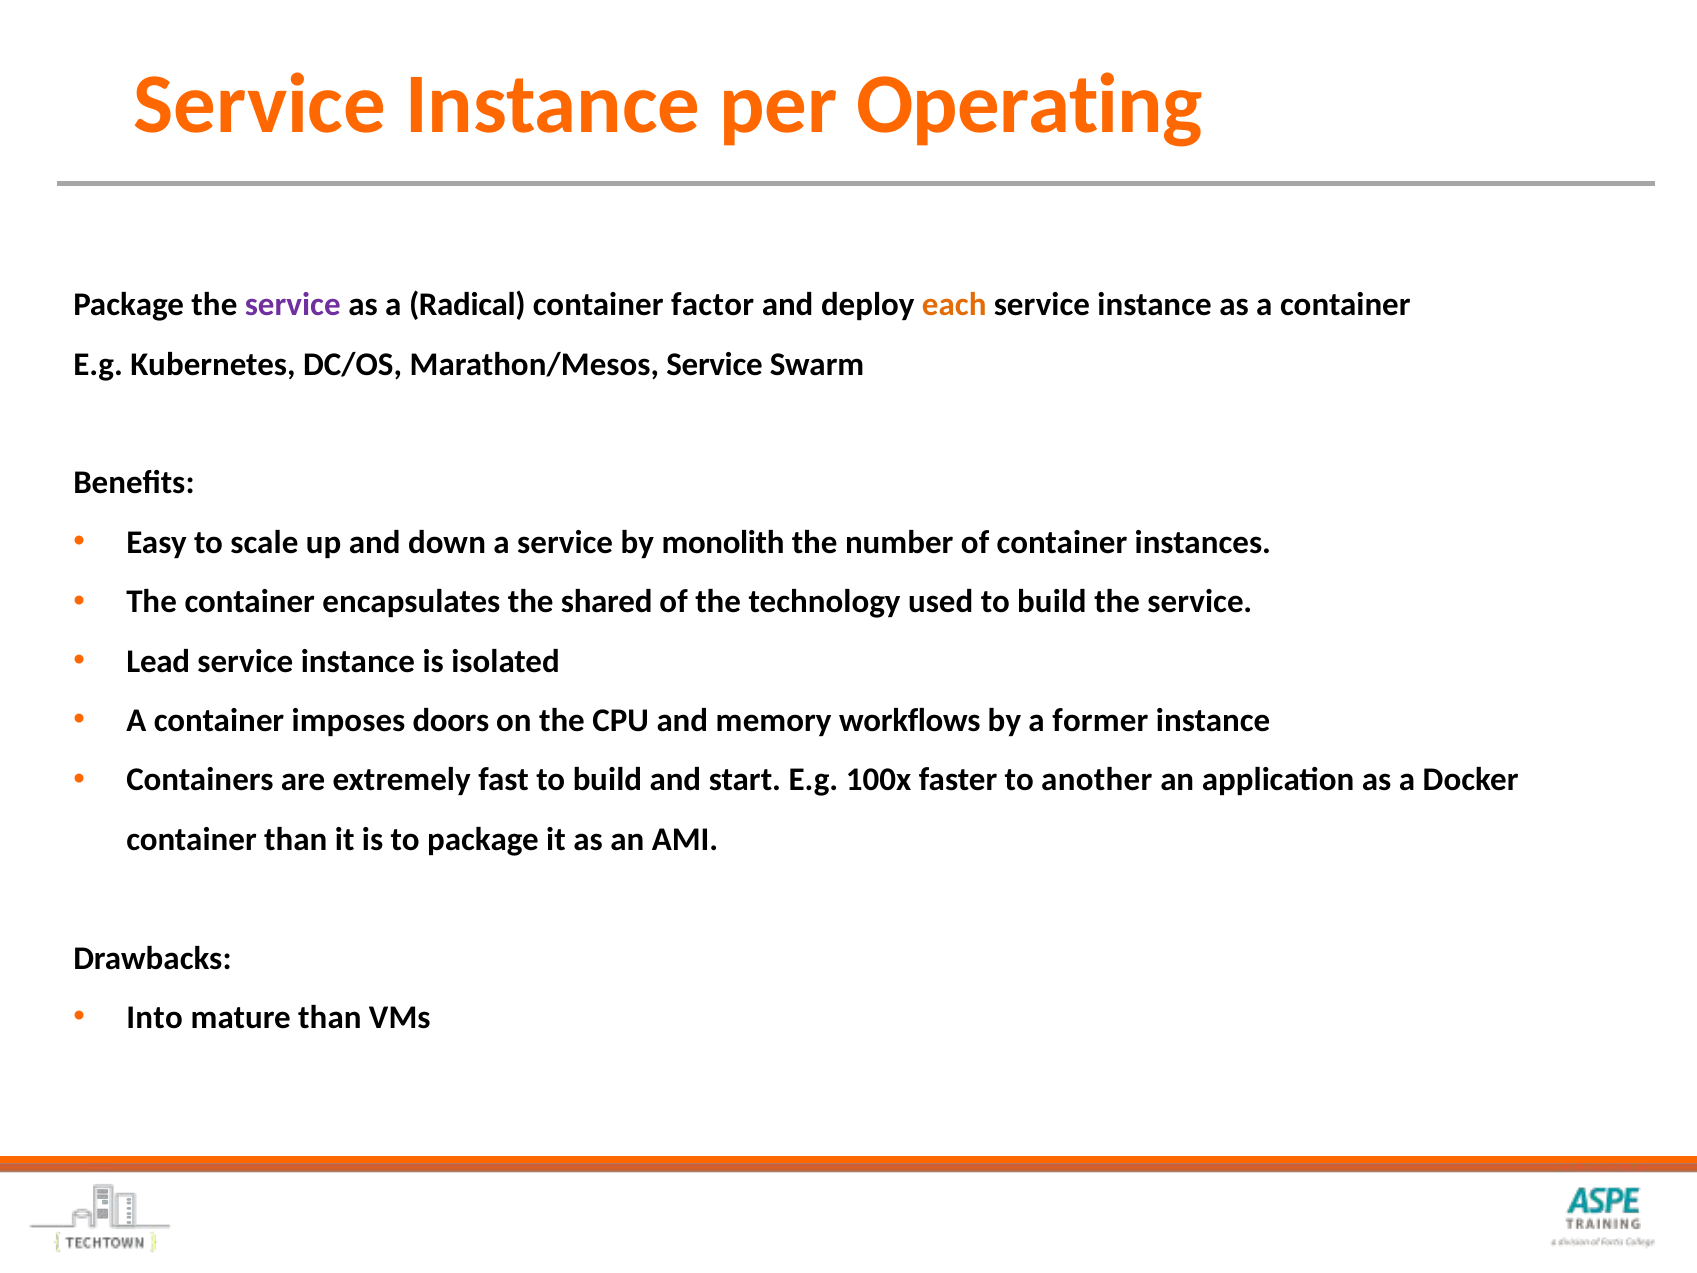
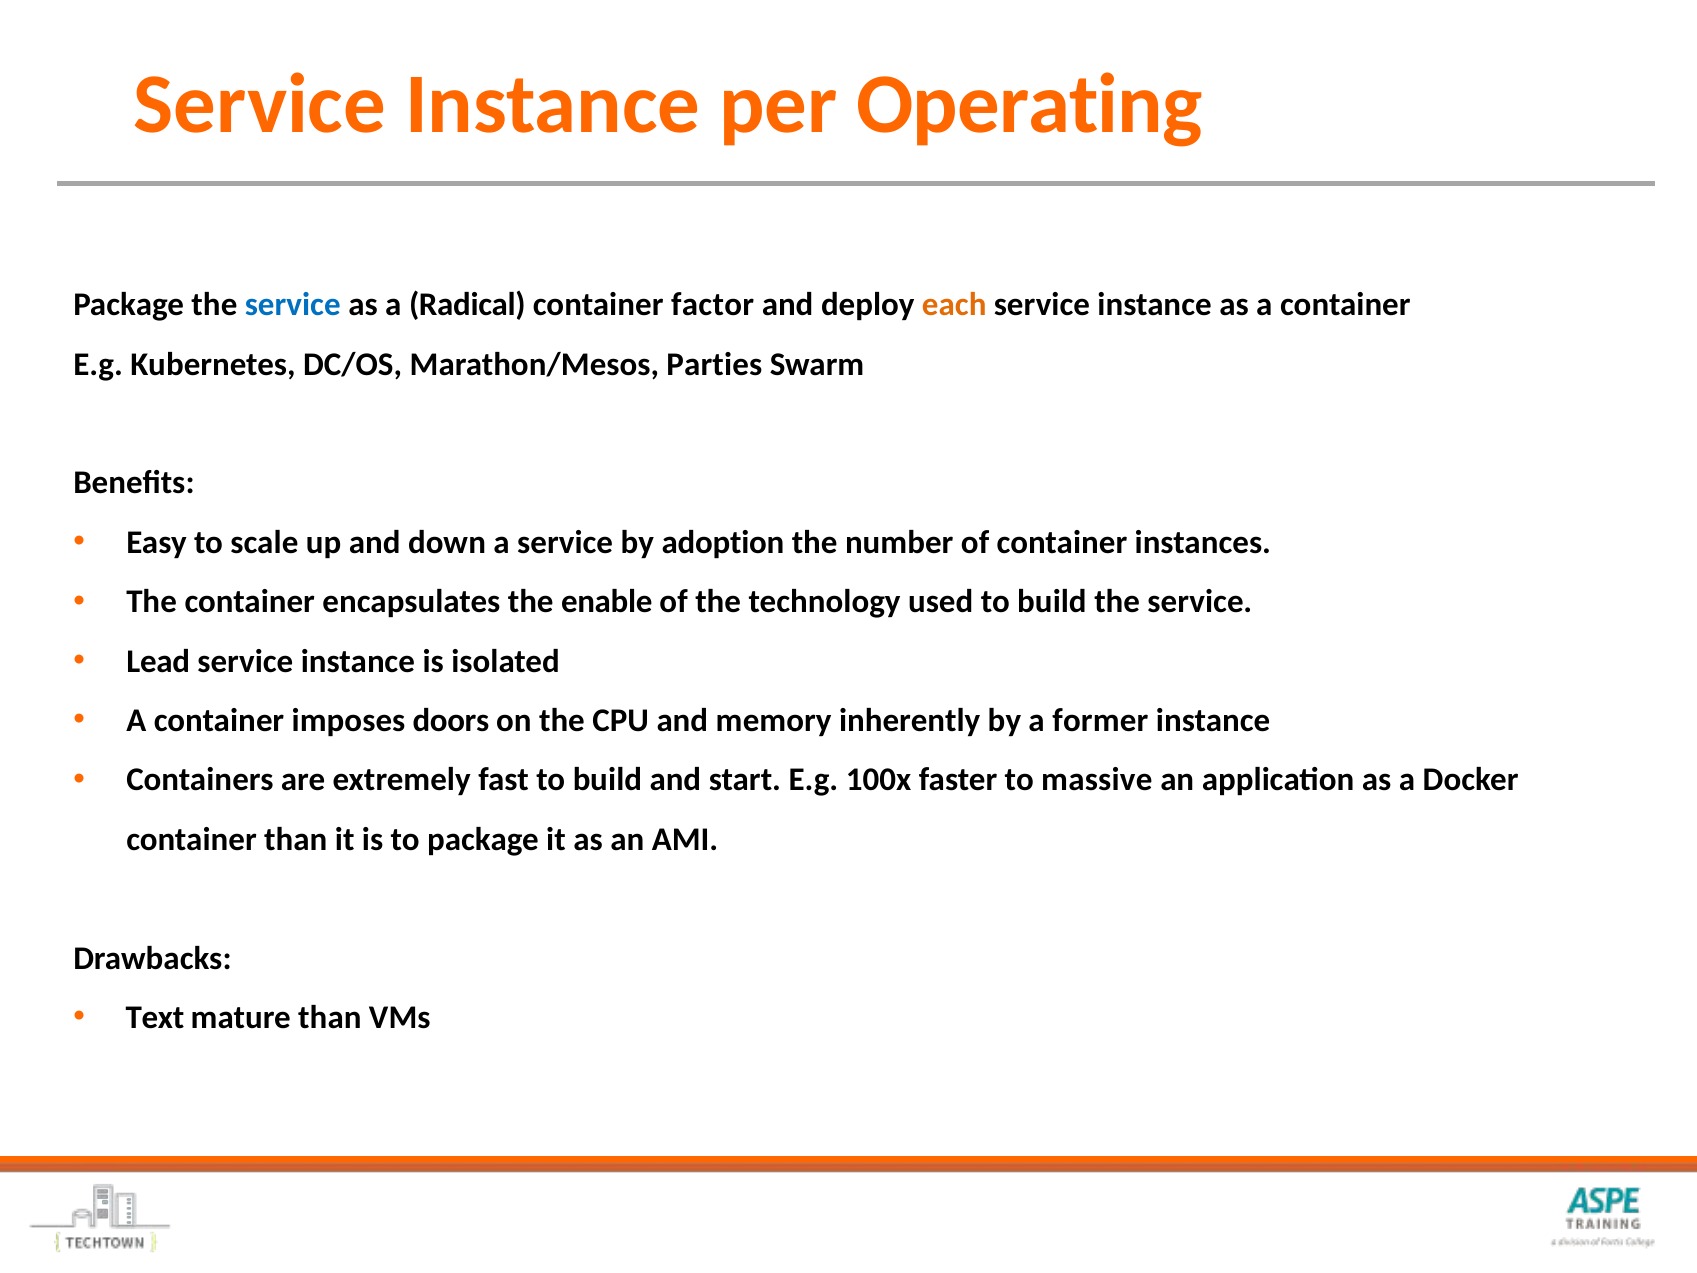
service colour: purple -> blue (293, 305)
Marathon/Mesos Service: Service -> Parties (714, 364)
monolith: monolith -> adoption (723, 542)
shared: shared -> enable (607, 602)
workflows: workflows -> inherently (910, 721)
another: another -> massive (1097, 780)
Into: Into -> Text (155, 1018)
